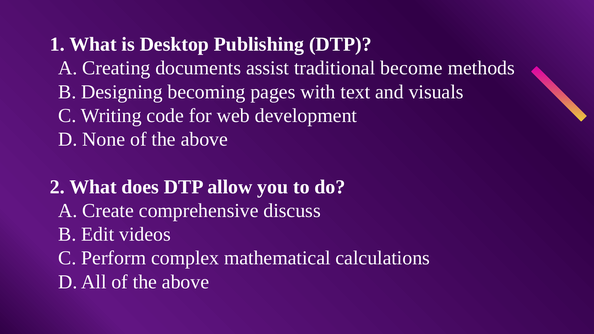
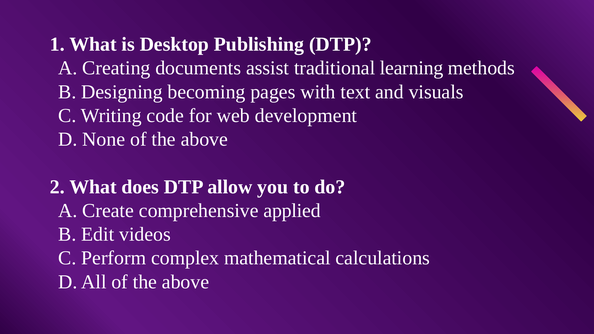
become: become -> learning (412, 68)
discuss: discuss -> applied (292, 211)
